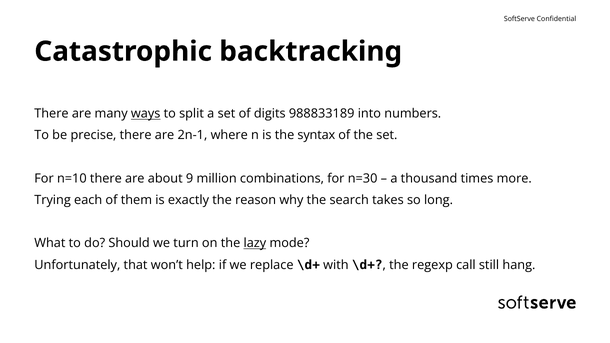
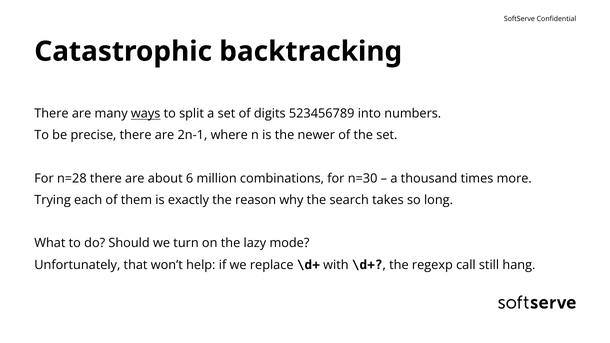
988833189: 988833189 -> 523456789 (322, 114)
syntax: syntax -> newer (316, 135)
n=10: n=10 -> n=28 (72, 179)
9: 9 -> 6 (190, 179)
lazy underline: present -> none (255, 243)
